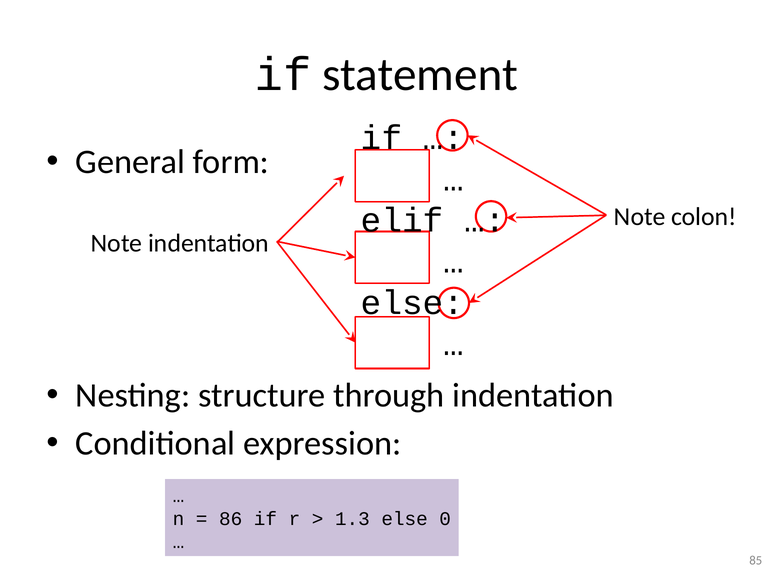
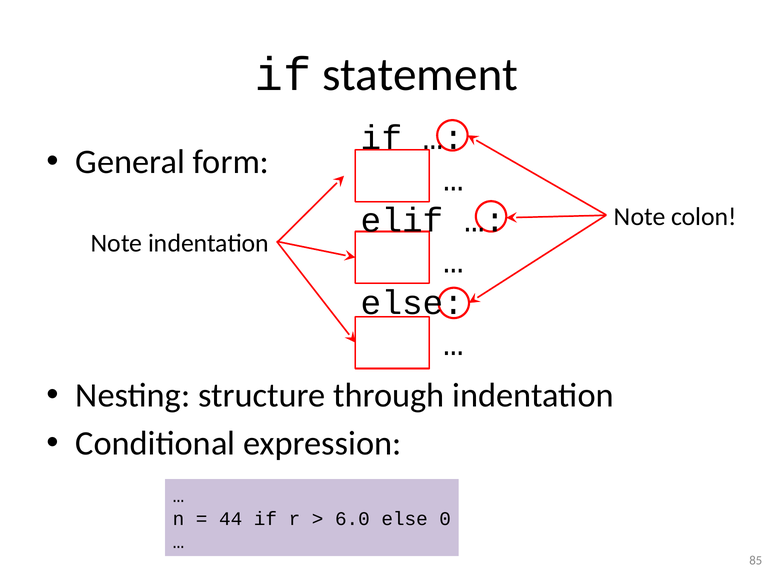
86: 86 -> 44 (231, 520)
1.3: 1.3 -> 6.0 (352, 520)
